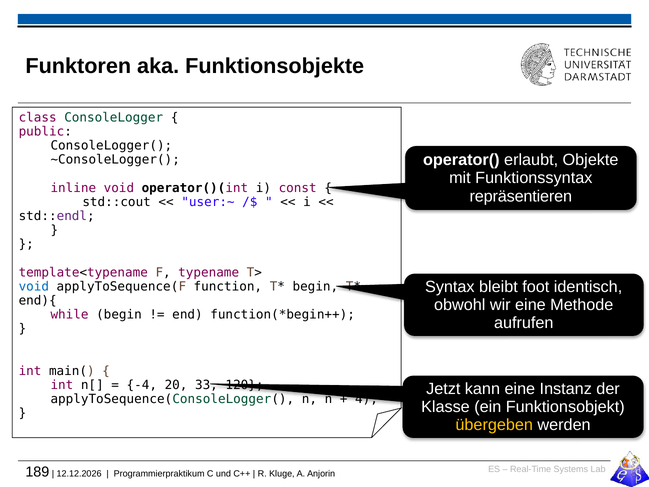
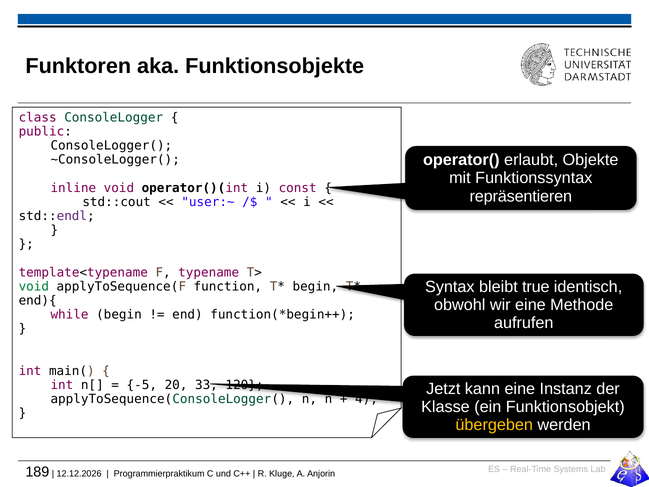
foot: foot -> true (536, 287)
void colour: blue -> green (34, 286)
-4: -4 -> -5 (142, 385)
